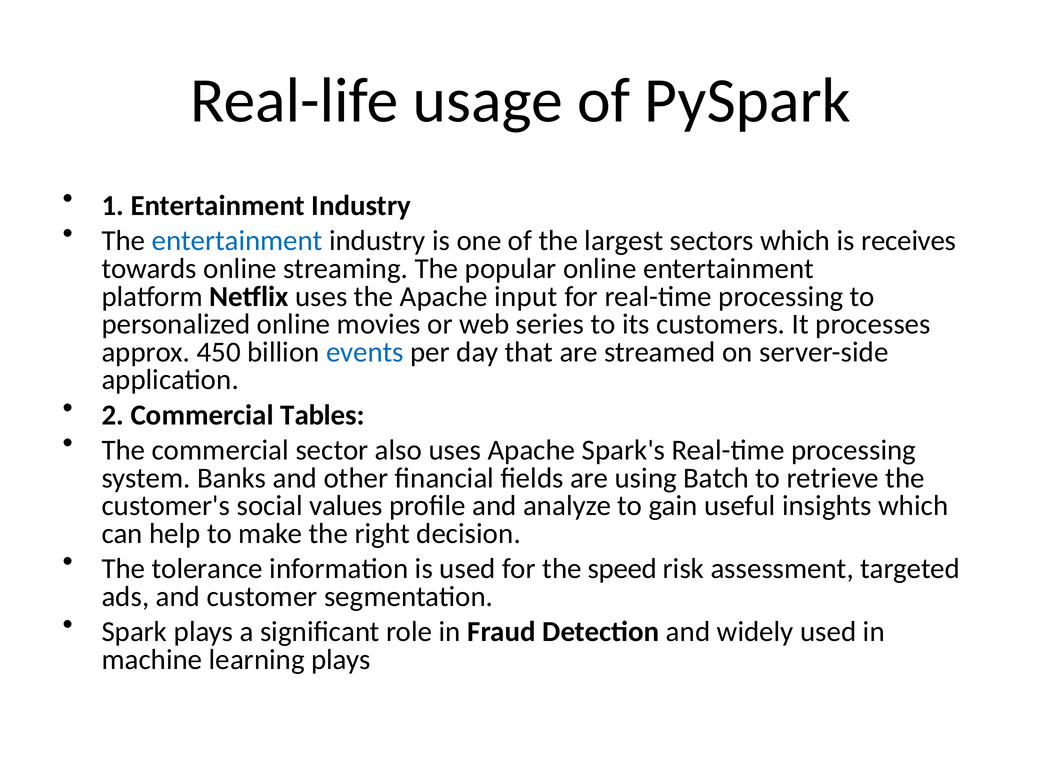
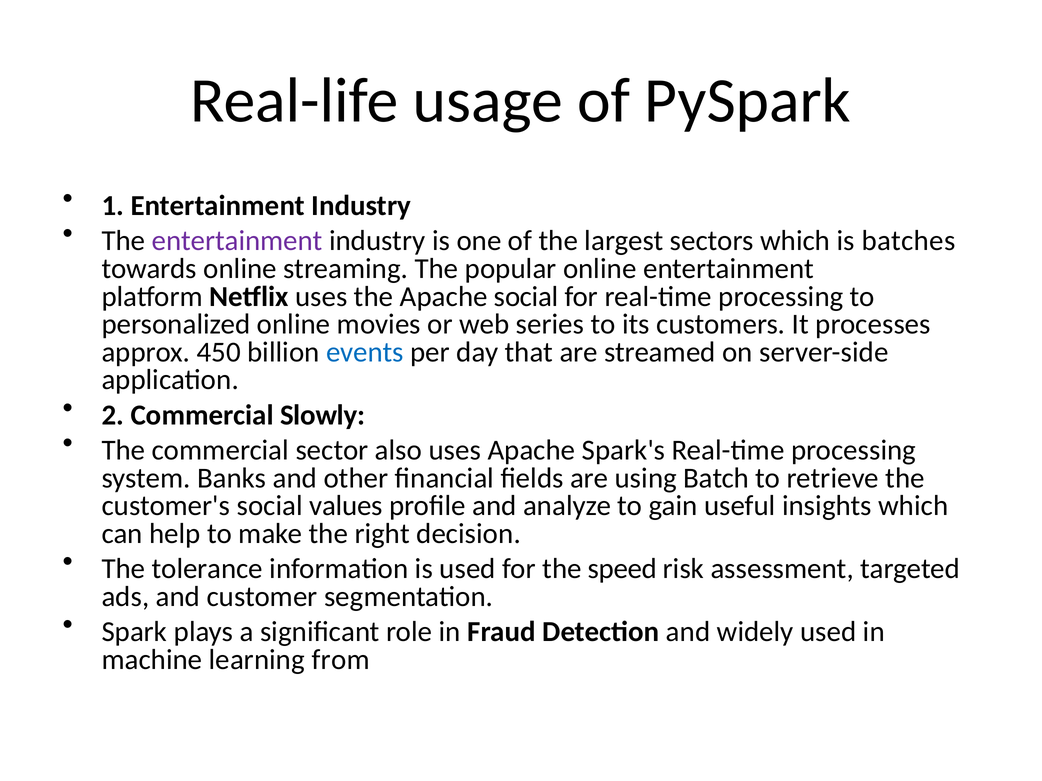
entertainment colour: blue -> purple (237, 241)
receives: receives -> batches (909, 241)
Apache input: input -> social (526, 297)
Tables: Tables -> Slowly (323, 415)
learning plays: plays -> from (341, 660)
